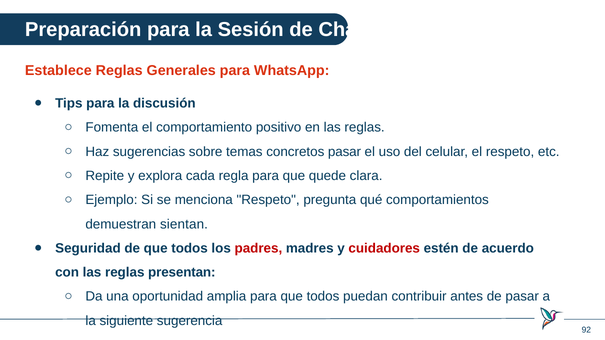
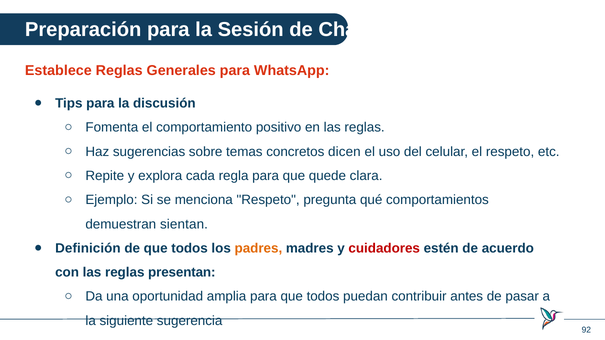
concretos pasar: pasar -> dicen (344, 152)
Seguridad: Seguridad -> Definición (88, 248)
padres colour: red -> orange (258, 248)
